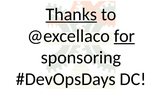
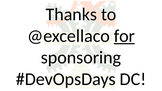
Thanks underline: present -> none (71, 14)
